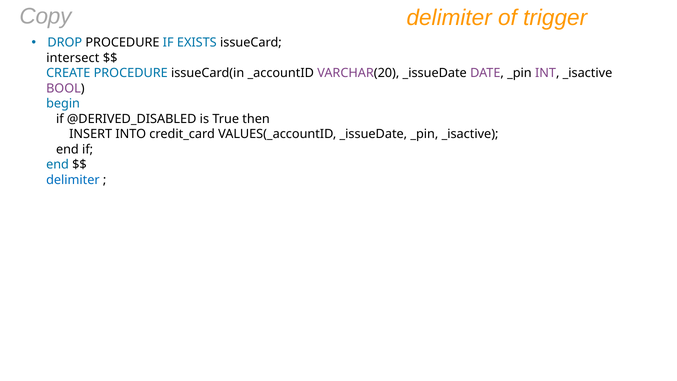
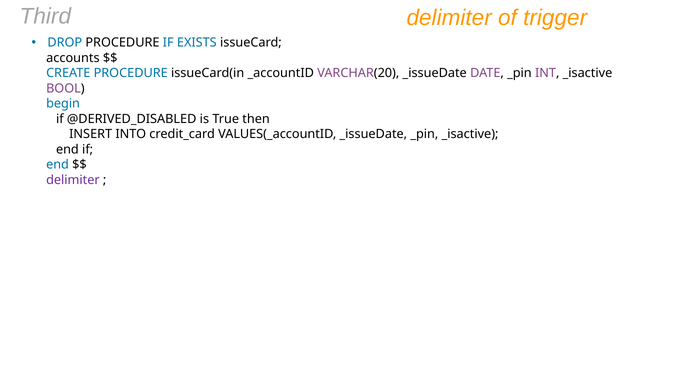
Copy: Copy -> Third (45, 16)
intersect: intersect -> accounts (73, 58)
delimiter colour: blue -> purple (73, 180)
